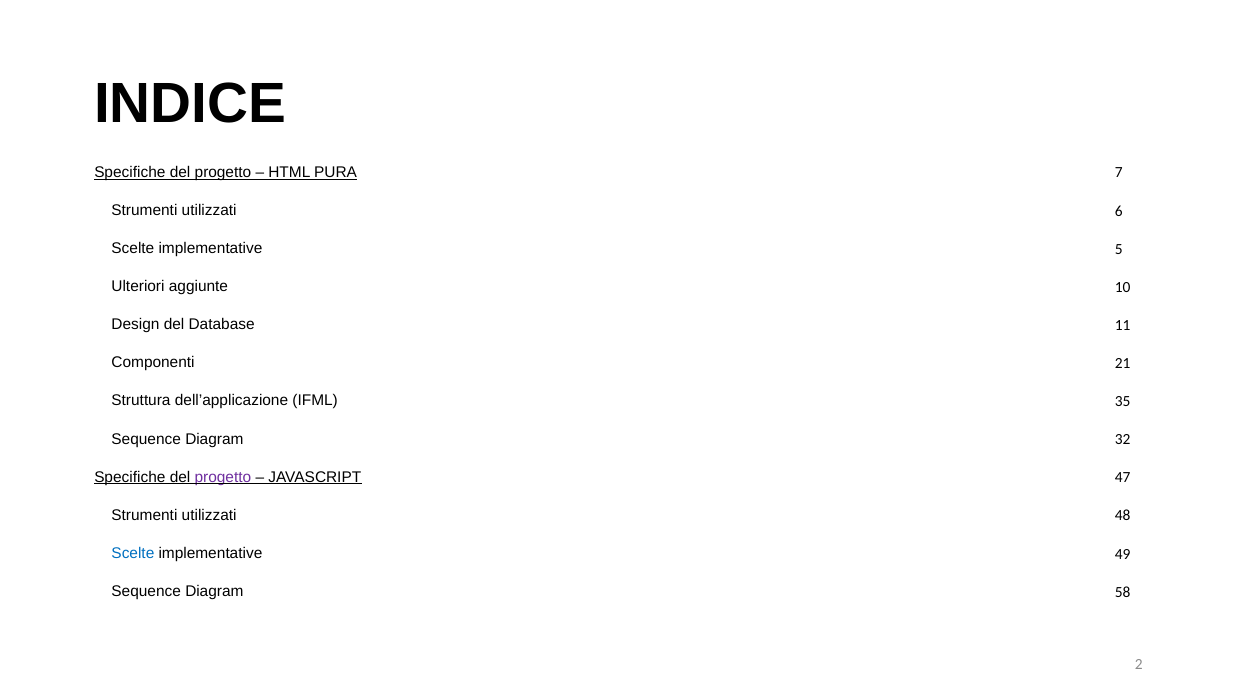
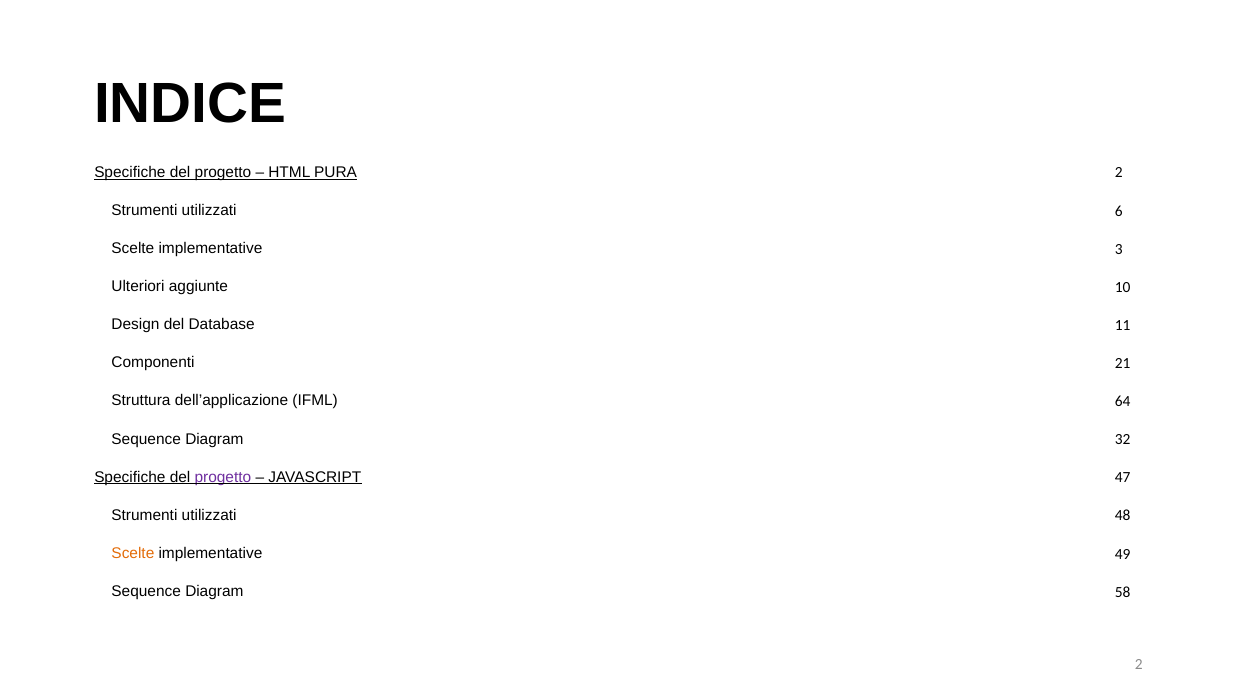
PURA 7: 7 -> 2 (1119, 173)
5: 5 -> 3 (1119, 249)
35: 35 -> 64 (1123, 401)
Scelte colour: blue -> orange (133, 553)
